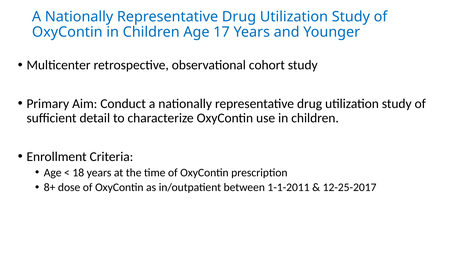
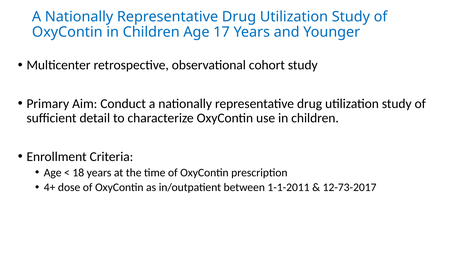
8+: 8+ -> 4+ (50, 188)
12-25-2017: 12-25-2017 -> 12-73-2017 (350, 188)
